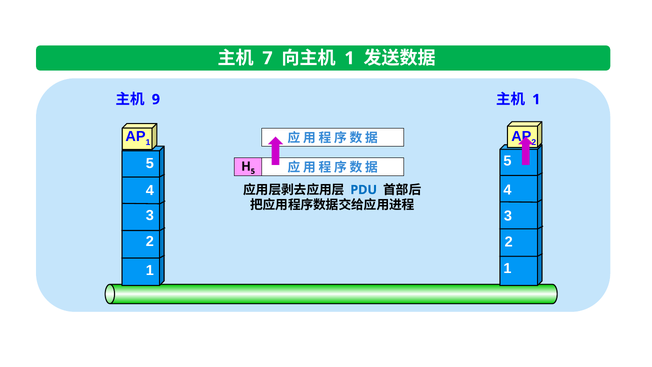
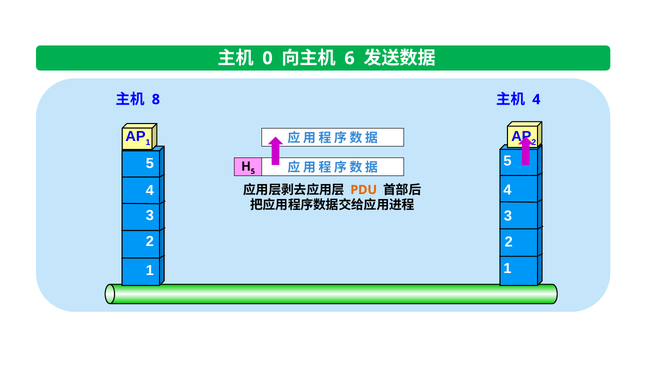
7: 7 -> 0 (268, 58)
1: 1 -> 6 (350, 58)
9: 9 -> 8 (156, 99)
1: 1 -> 4 (536, 99)
PDU colour: blue -> orange (364, 190)
